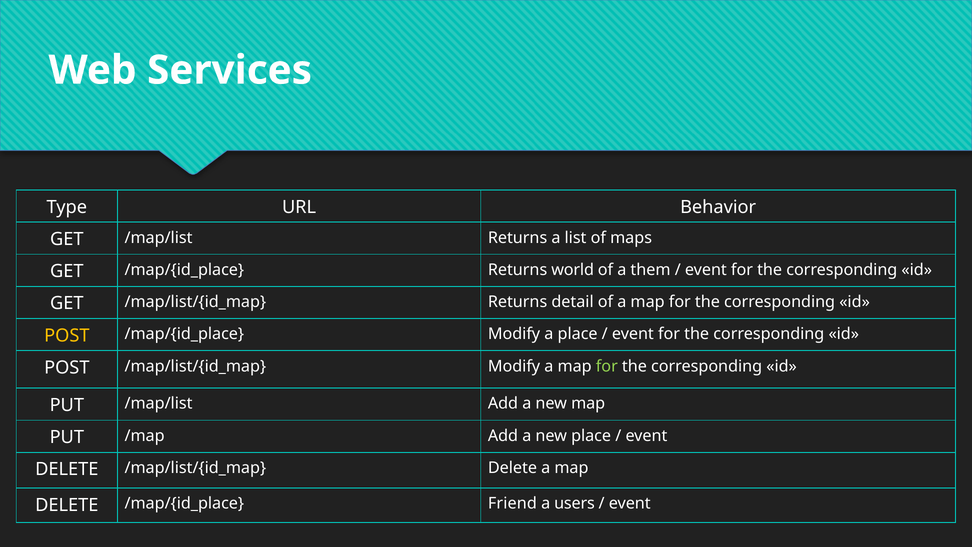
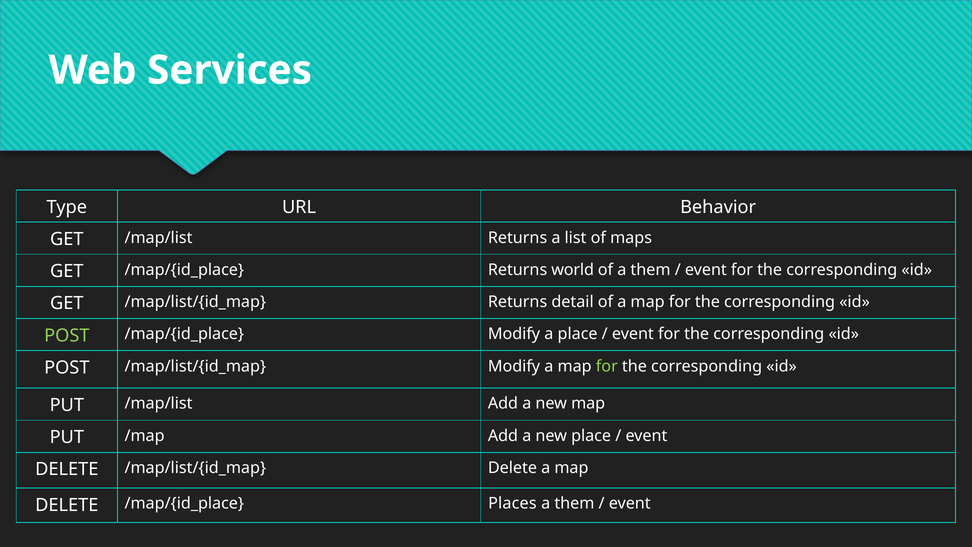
POST colour: yellow -> light green (67, 335)
Friend: Friend -> Places (512, 503)
users: users -> them (574, 503)
